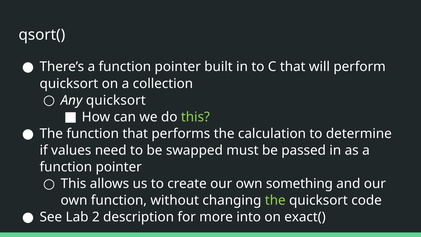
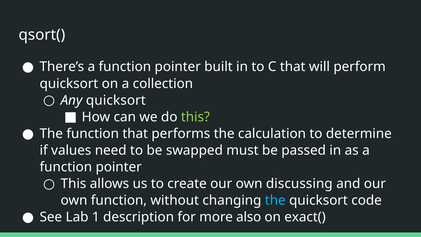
something: something -> discussing (299, 184)
the colour: light green -> light blue (275, 200)
2: 2 -> 1 (96, 217)
into: into -> also (249, 217)
